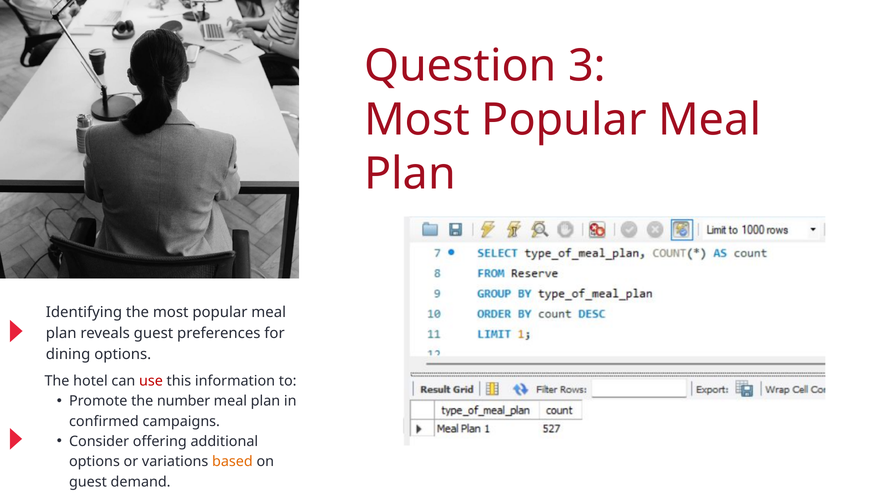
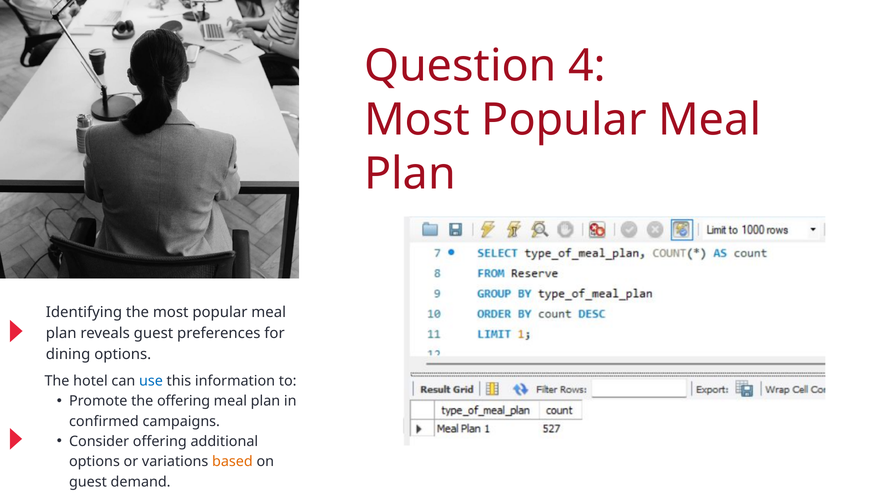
3: 3 -> 4 (587, 66)
use colour: red -> blue (151, 381)
the number: number -> offering (184, 401)
